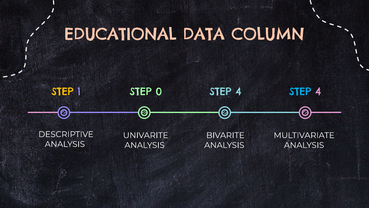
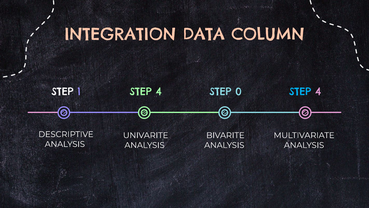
EDUCATIONAL: EDUCATIONAL -> INTEGRATION (120, 34)
STEP colour: yellow -> white (62, 91)
0: 0 -> 4 (159, 91)
4: 4 -> 0 (238, 91)
